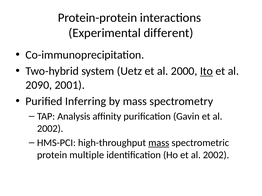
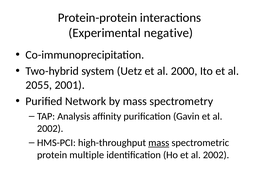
different: different -> negative (168, 33)
Ito underline: present -> none (206, 71)
2090: 2090 -> 2055 (39, 85)
Inferring: Inferring -> Network (86, 102)
